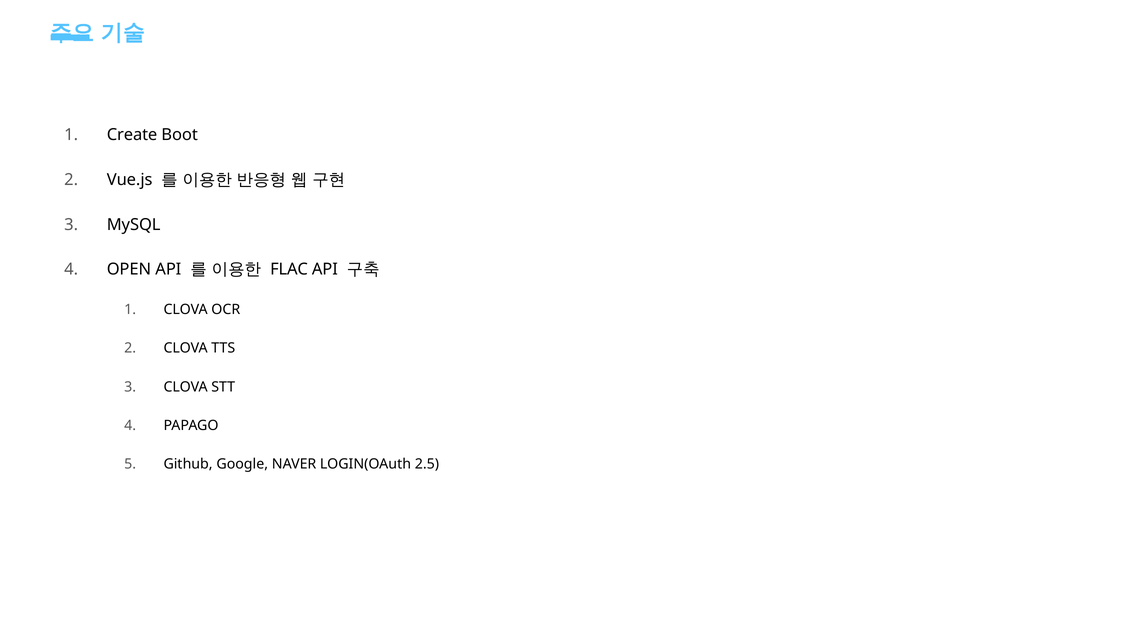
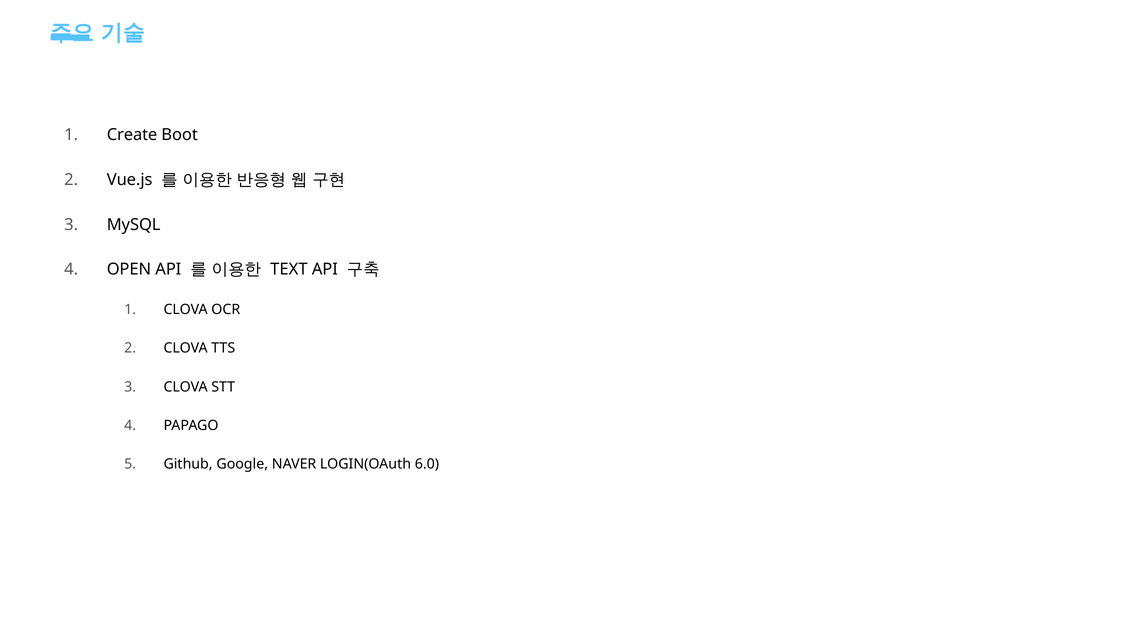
FLAC: FLAC -> TEXT (289, 269)
2.5: 2.5 -> 6.0 (427, 464)
